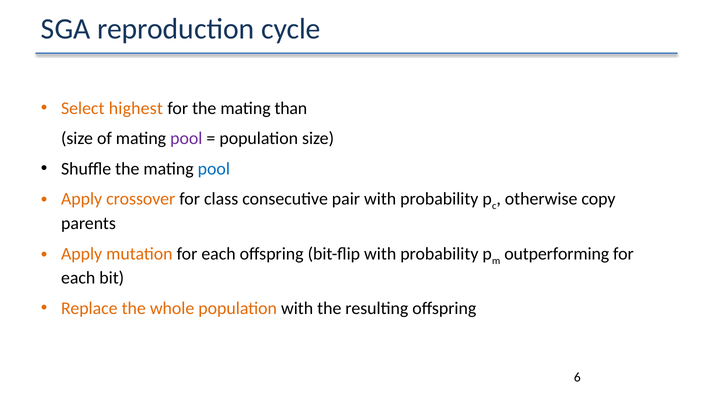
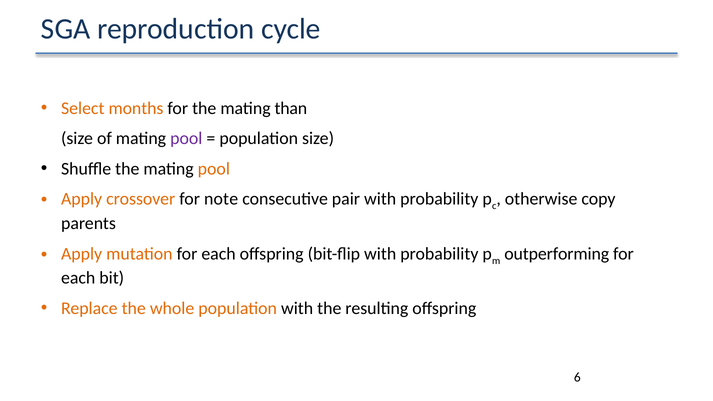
highest: highest -> months (136, 108)
pool colour: blue -> orange (214, 169)
class: class -> note (221, 199)
